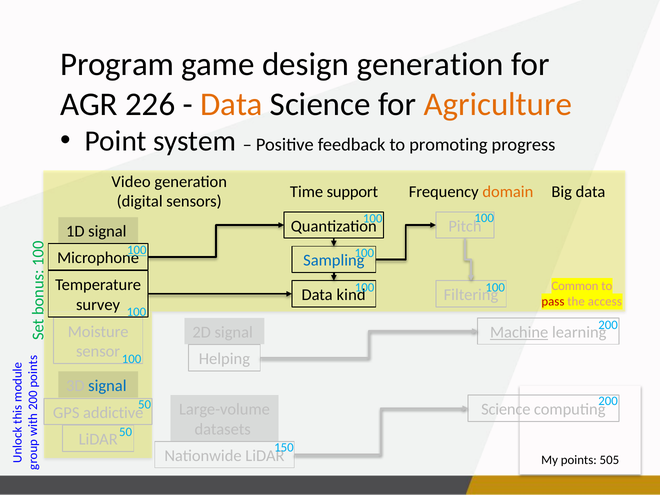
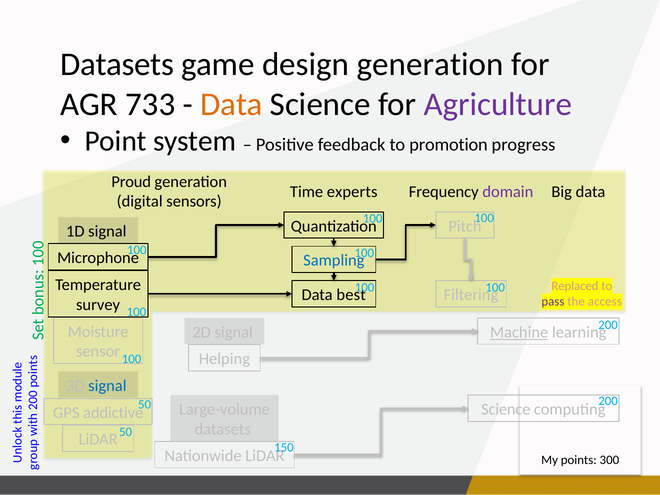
Program: Program -> Datasets (117, 65)
226: 226 -> 733 (150, 104)
Agriculture colour: orange -> purple (498, 104)
promoting: promoting -> promotion (449, 145)
Video: Video -> Proud (131, 182)
support: support -> experts (352, 192)
domain colour: orange -> purple (508, 192)
100 underline: present -> none (137, 250)
Common: Common -> Replaced (575, 286)
kind: kind -> best (351, 295)
pass colour: red -> purple (553, 302)
505: 505 -> 300 (609, 460)
